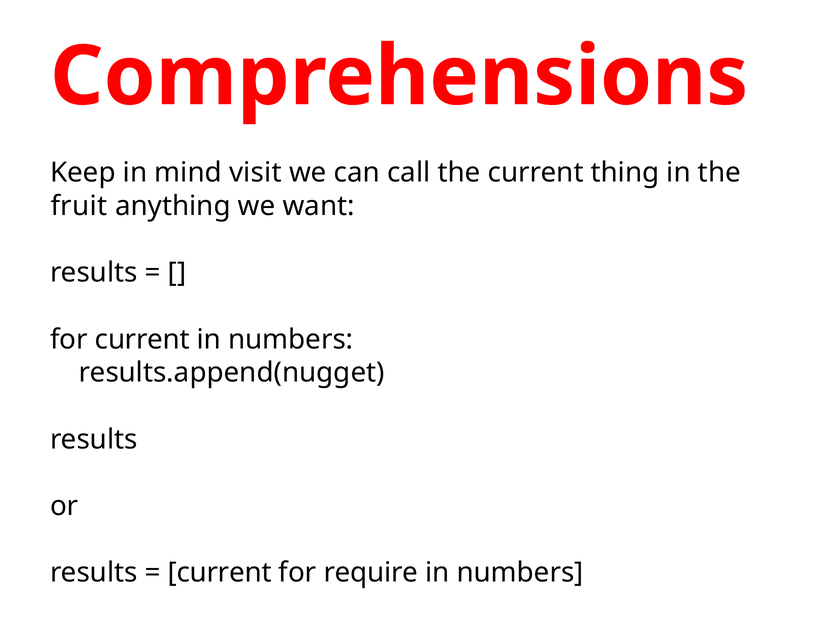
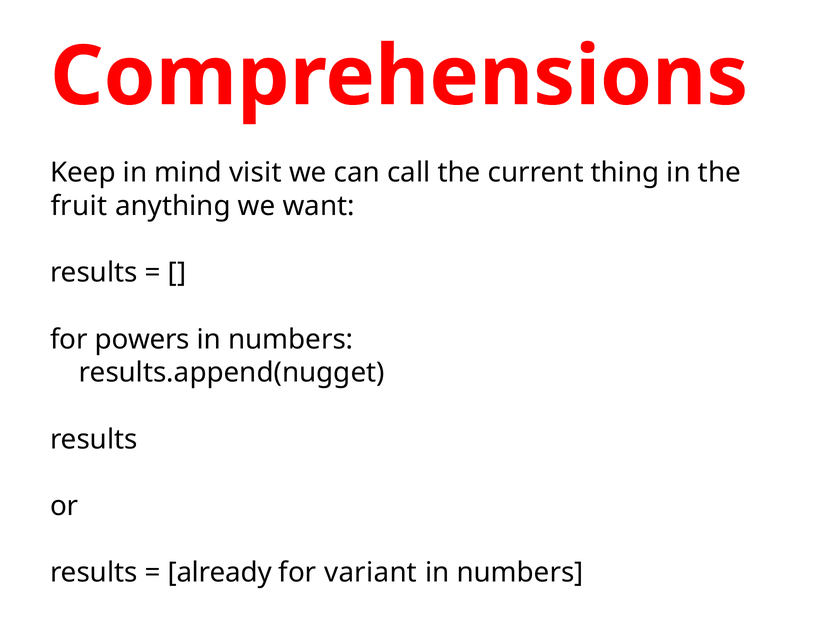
for current: current -> powers (142, 340)
current: current -> already (220, 573)
require: require -> variant (371, 573)
